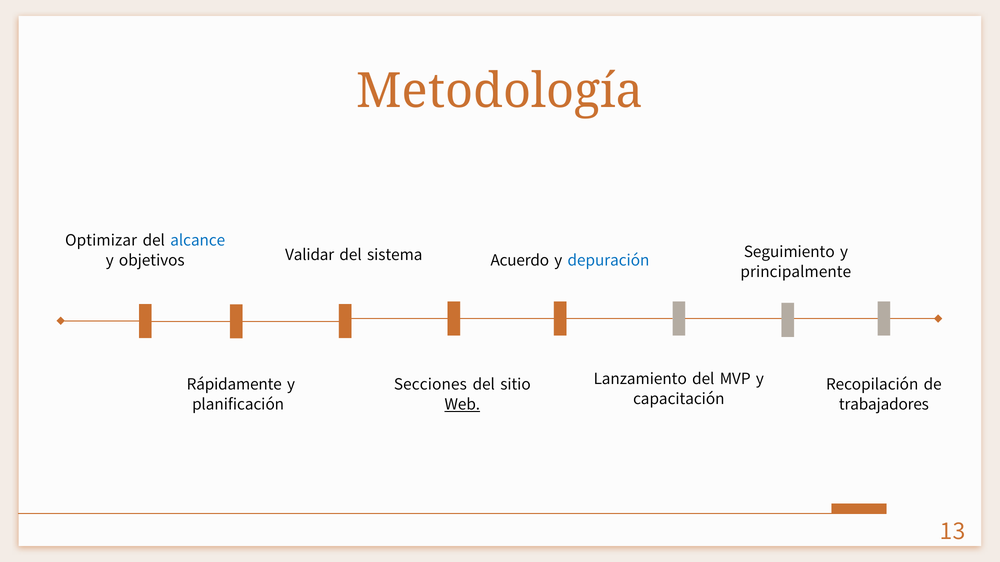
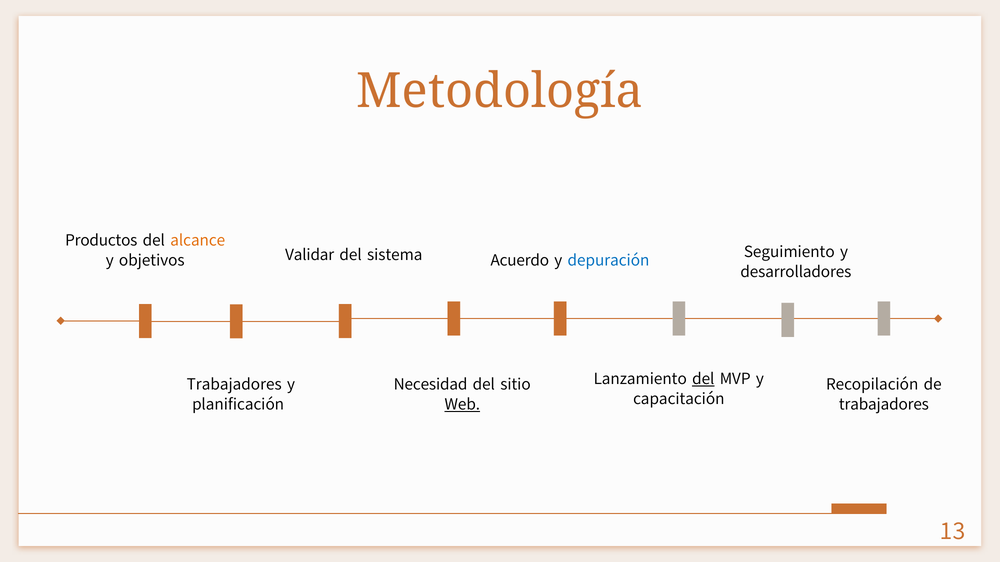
Optimizar: Optimizar -> Productos (101, 241)
alcance colour: blue -> orange (198, 241)
principalmente: principalmente -> desarrolladores (796, 272)
del underline: none -> present (703, 379)
Rápidamente: Rápidamente -> Trabajadores (234, 385)
Secciones: Secciones -> Necesidad (431, 385)
